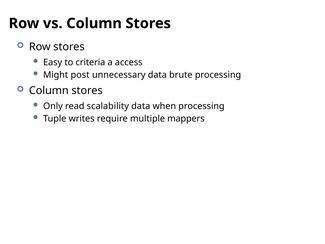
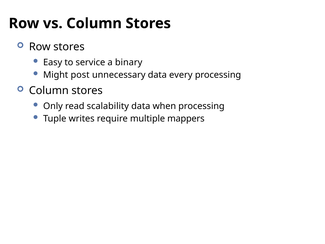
criteria: criteria -> service (90, 62)
access: access -> binary (129, 62)
brute: brute -> every (181, 75)
